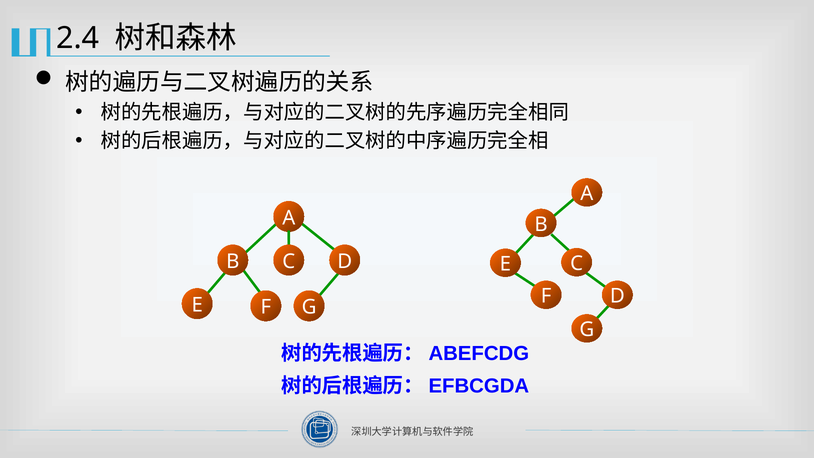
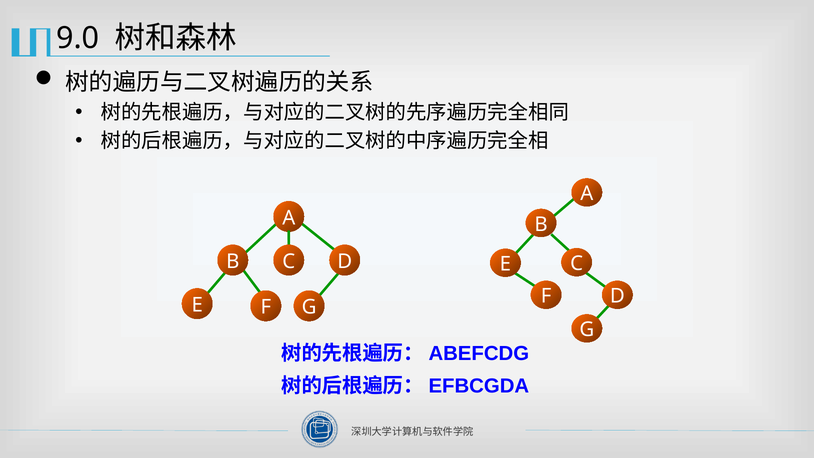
2.4: 2.4 -> 9.0 (78, 38)
